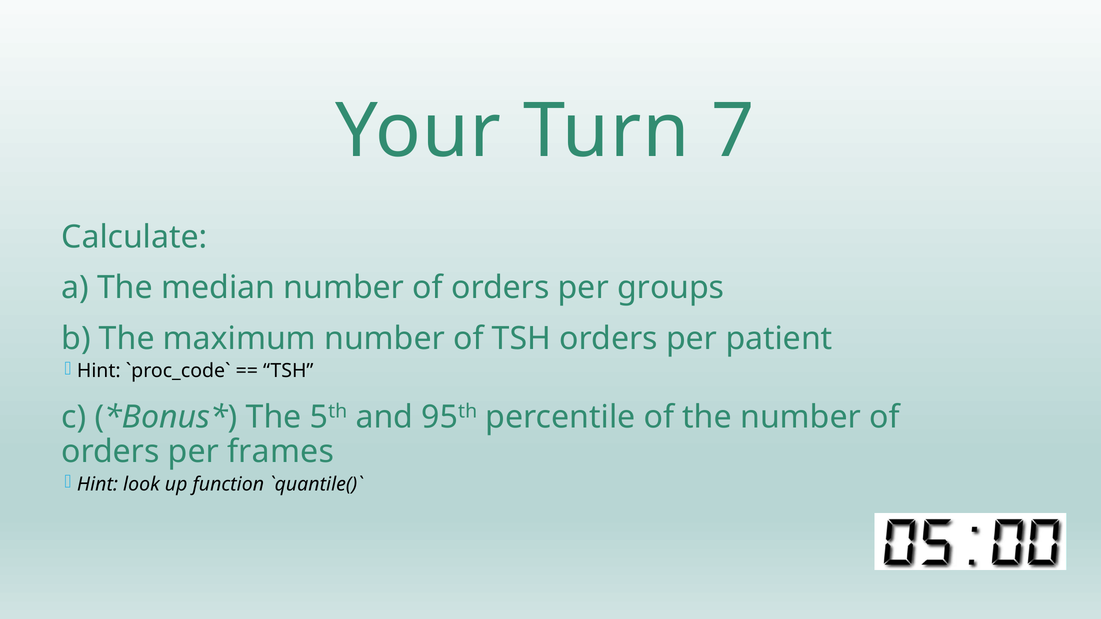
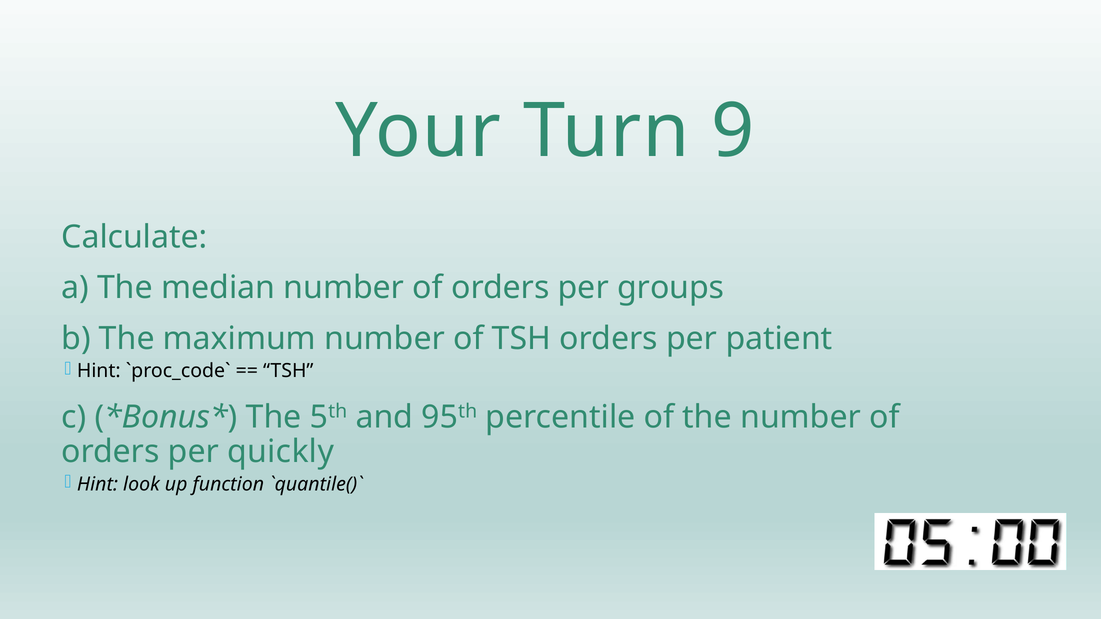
7: 7 -> 9 (733, 131)
frames: frames -> quickly (281, 452)
